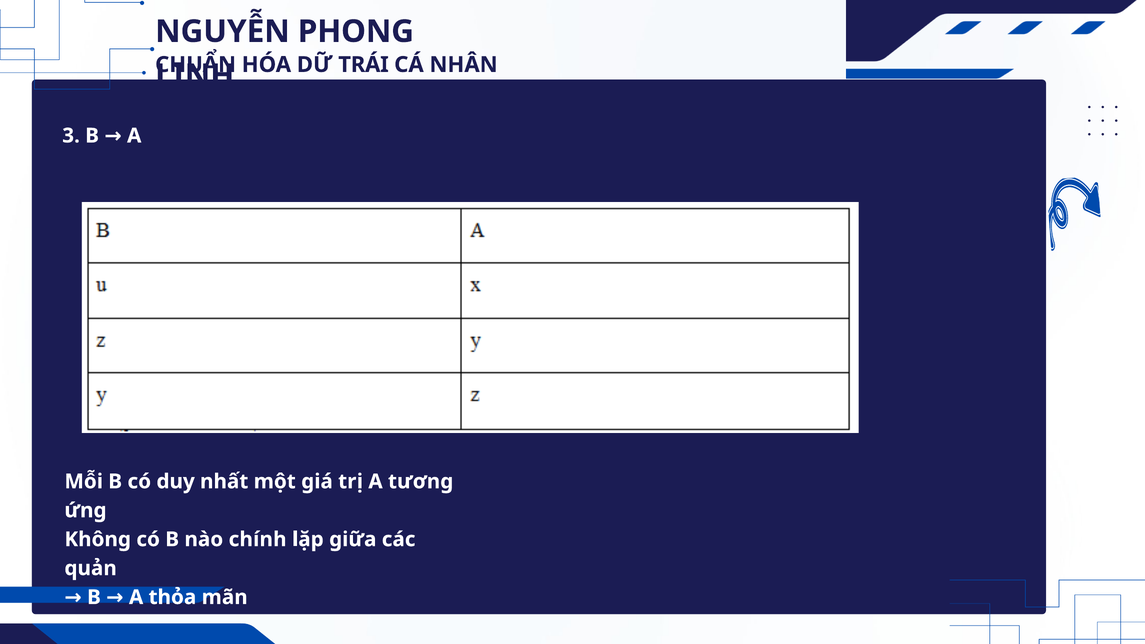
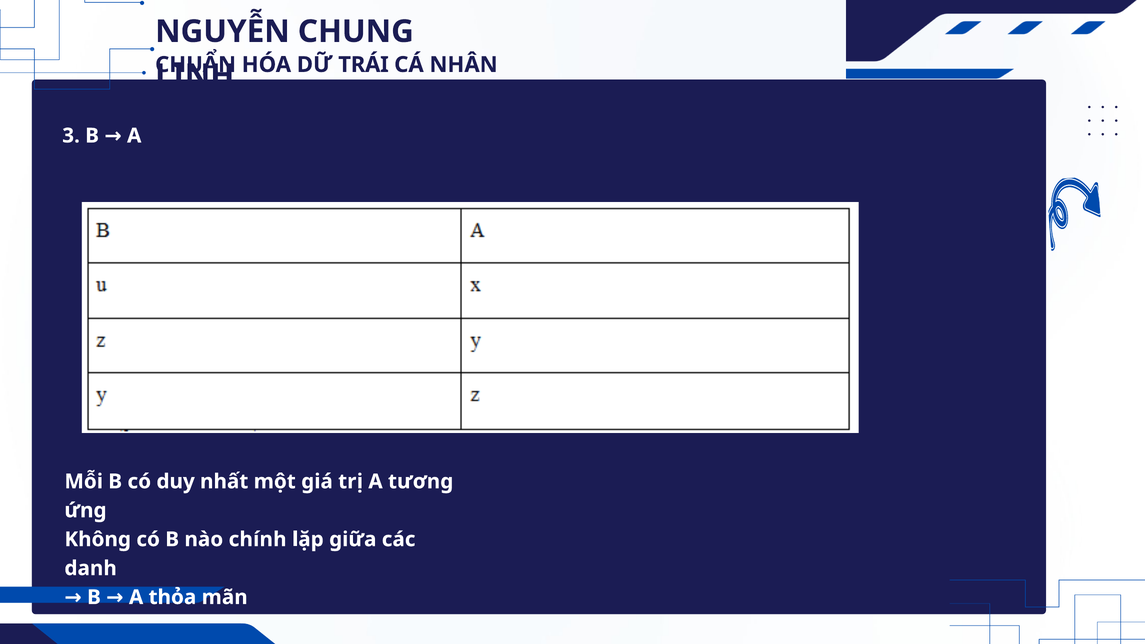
PHONG: PHONG -> CHUNG (356, 32)
quản: quản -> danh (91, 568)
